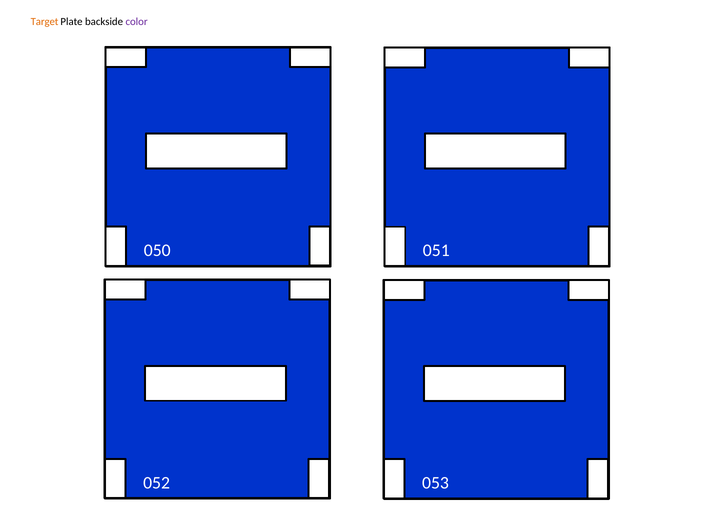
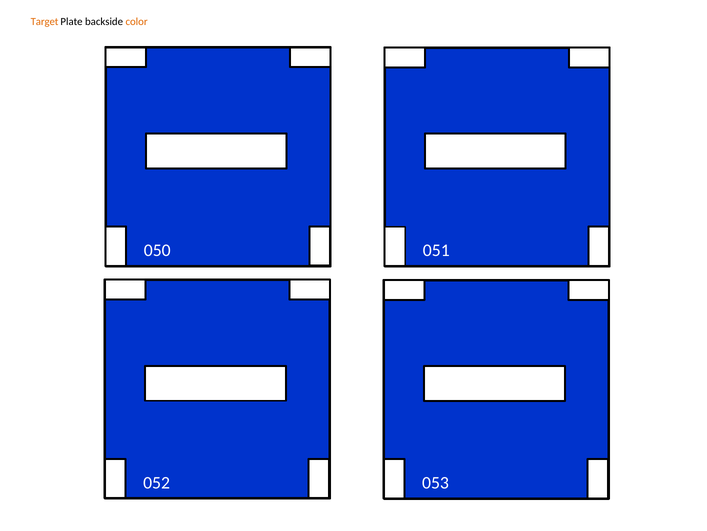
color colour: purple -> orange (137, 22)
